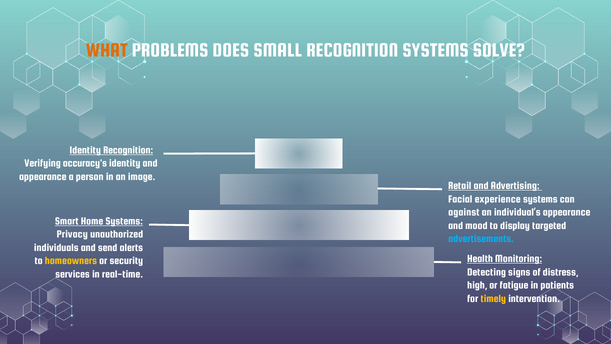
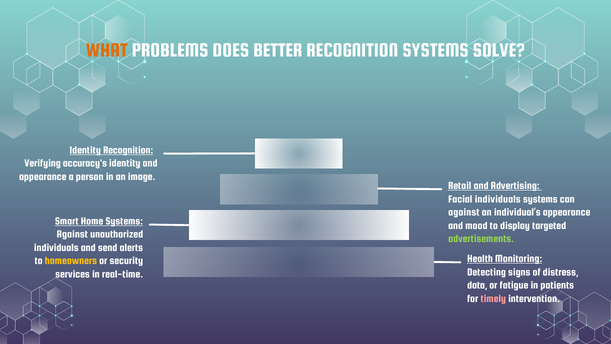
SMALL: SMALL -> BETTER (278, 50)
Facial experience: experience -> individuals (498, 199)
Privacy: Privacy -> Against (72, 234)
advertisements colour: light blue -> light green (481, 238)
high: high -> data (477, 285)
timely colour: yellow -> pink (493, 298)
